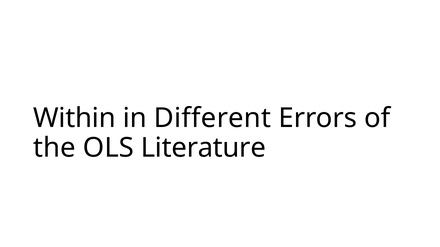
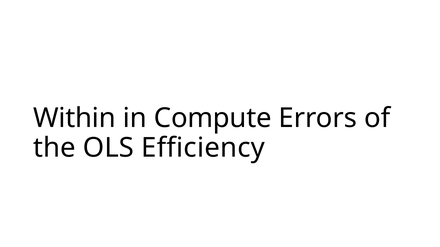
Different: Different -> Compute (213, 118)
Literature: Literature -> Efficiency (203, 148)
